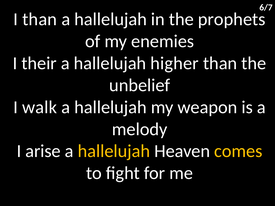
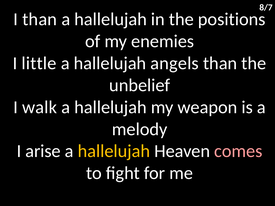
6/7: 6/7 -> 8/7 (266, 7)
prophets: prophets -> positions (232, 19)
their: their -> little (39, 63)
higher: higher -> angels (175, 63)
comes colour: yellow -> pink (238, 151)
